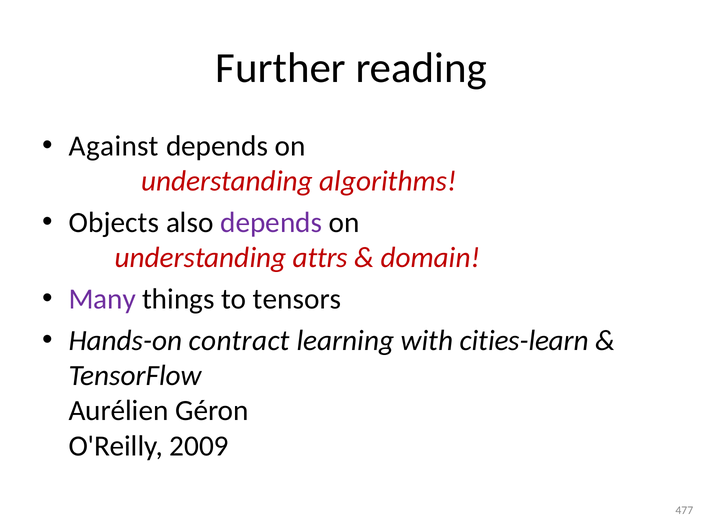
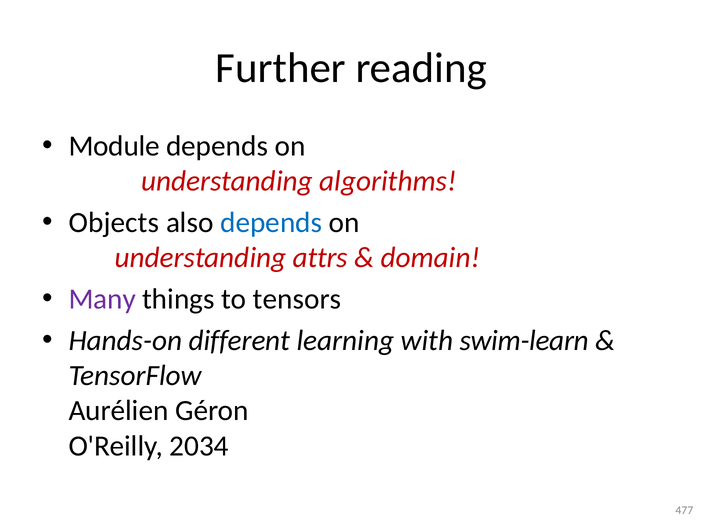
Against: Against -> Module (114, 146)
depends colour: purple -> blue (271, 223)
contract: contract -> different (240, 341)
cities-learn: cities-learn -> swim-learn (524, 341)
2009: 2009 -> 2034 (199, 446)
